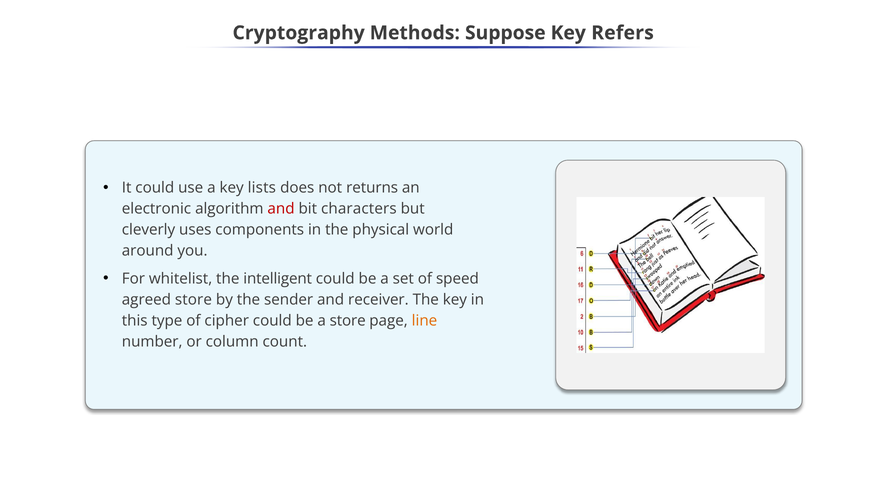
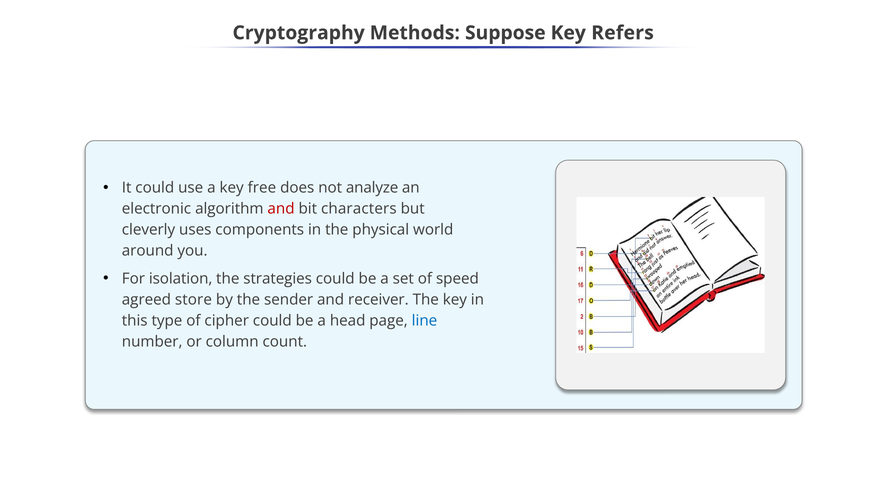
lists: lists -> free (262, 188)
returns: returns -> analyze (372, 188)
whitelist: whitelist -> isolation (181, 279)
intelligent: intelligent -> strategies (278, 279)
a store: store -> head (348, 321)
line colour: orange -> blue (424, 321)
